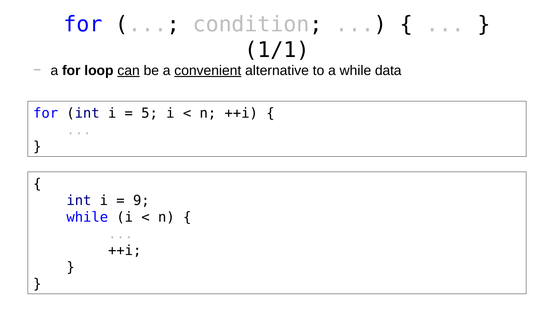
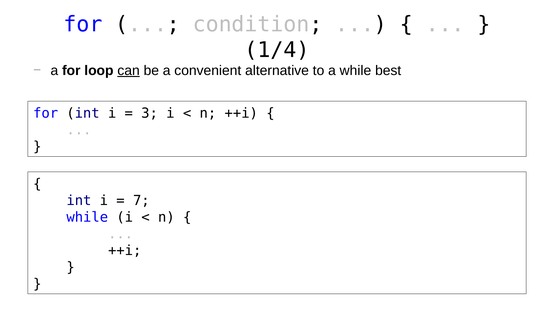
1/1: 1/1 -> 1/4 (277, 50)
convenient underline: present -> none (208, 70)
data: data -> best (388, 70)
5: 5 -> 3 (150, 113)
9: 9 -> 7 (141, 200)
